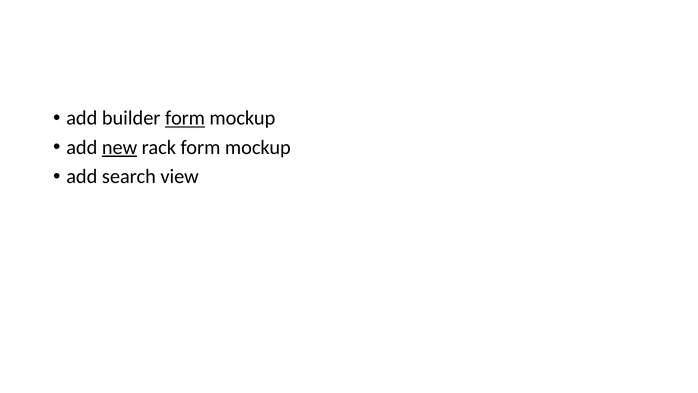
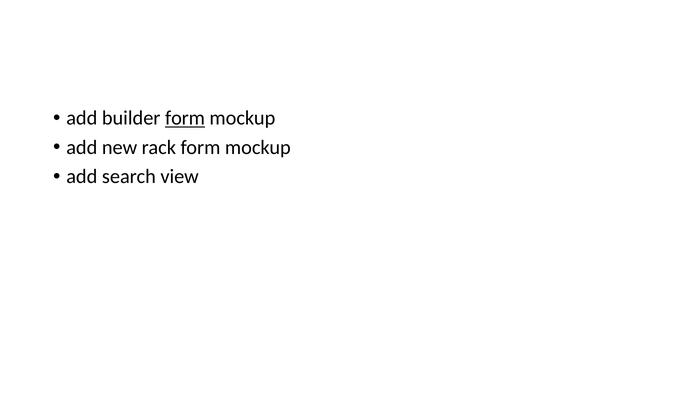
new underline: present -> none (120, 147)
